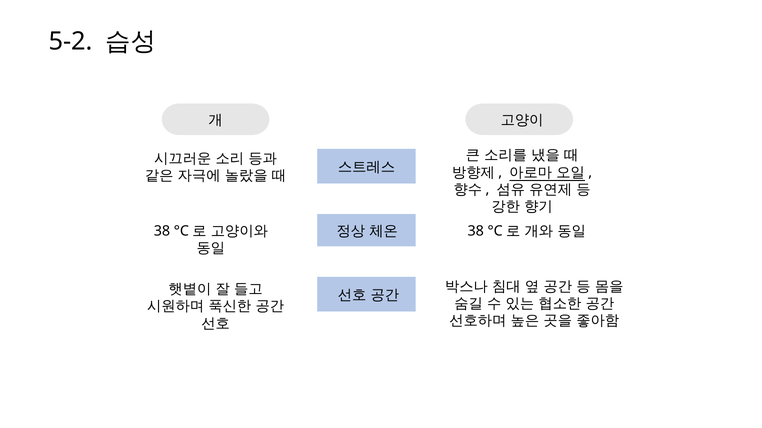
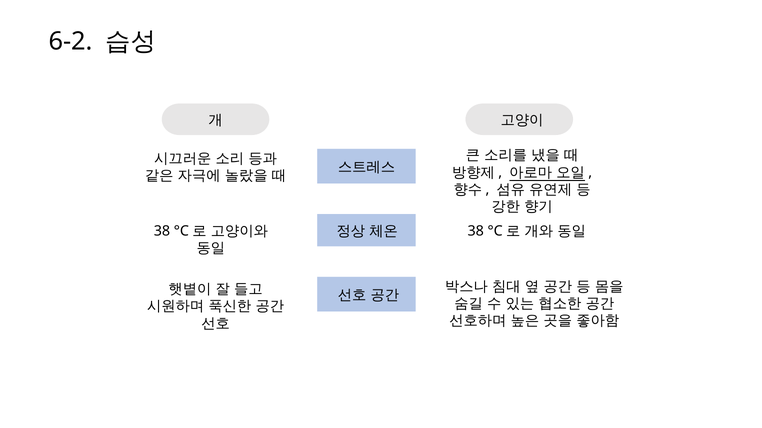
5-2: 5-2 -> 6-2 (71, 41)
